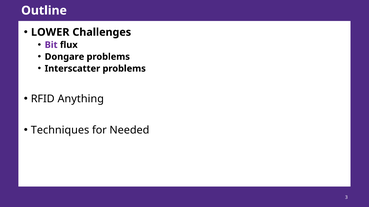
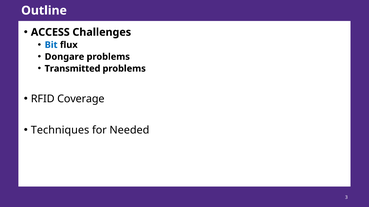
LOWER: LOWER -> ACCESS (50, 32)
Bit colour: purple -> blue (51, 45)
Interscatter: Interscatter -> Transmitted (72, 69)
Anything: Anything -> Coverage (81, 99)
